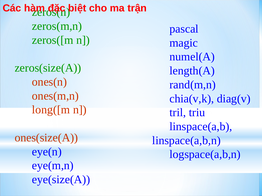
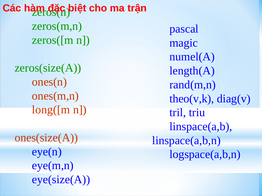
chia(v,k: chia(v,k -> theo(v,k (192, 99)
